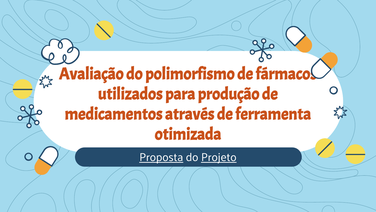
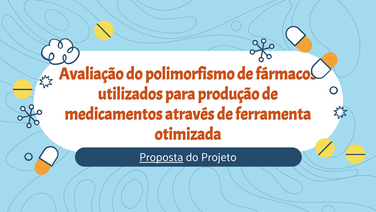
Projeto underline: present -> none (219, 157)
